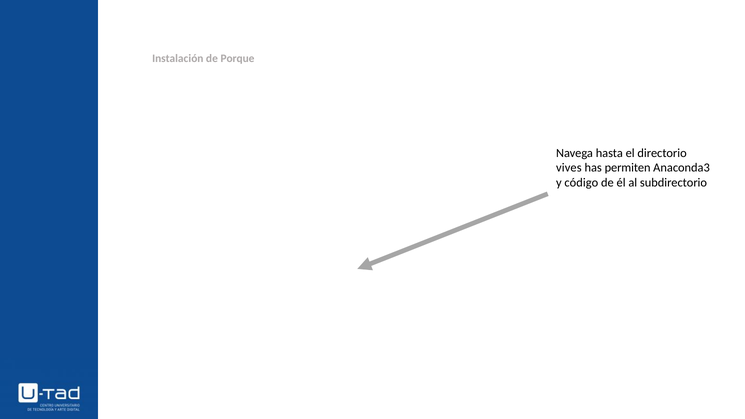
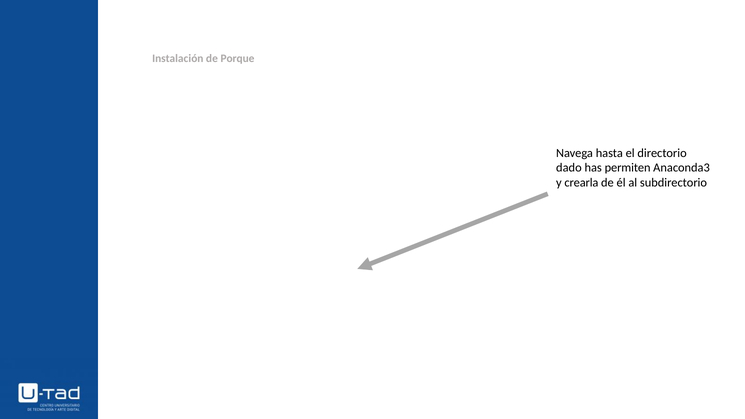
vives: vives -> dado (569, 168)
código: código -> crearla (581, 183)
